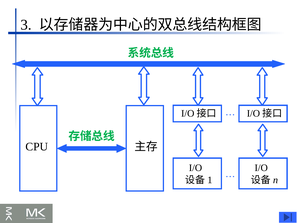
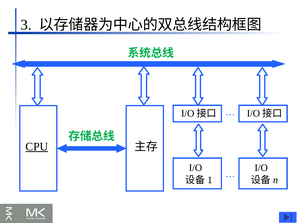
CPU underline: none -> present (37, 146)
